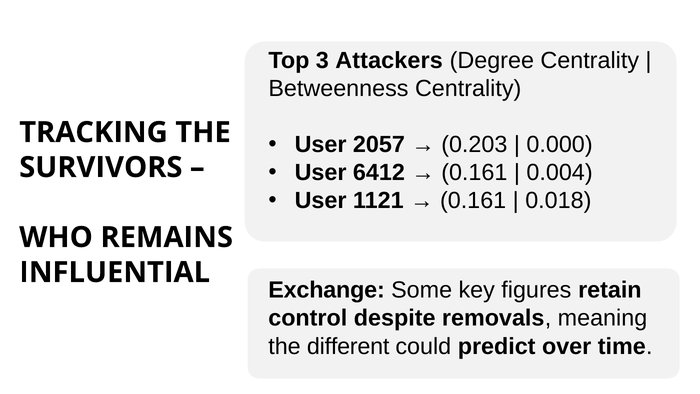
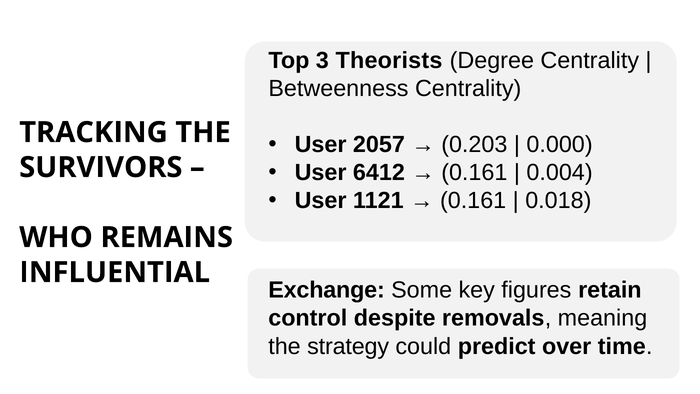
Attackers: Attackers -> Theorists (389, 61)
different: different -> strategy (348, 346)
